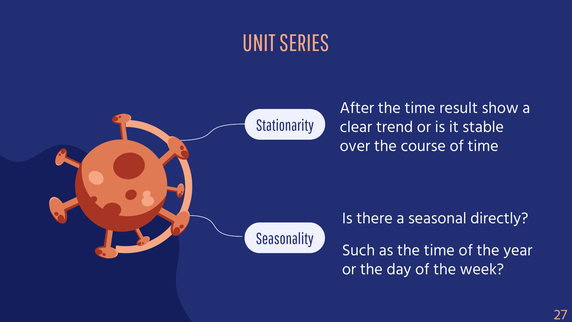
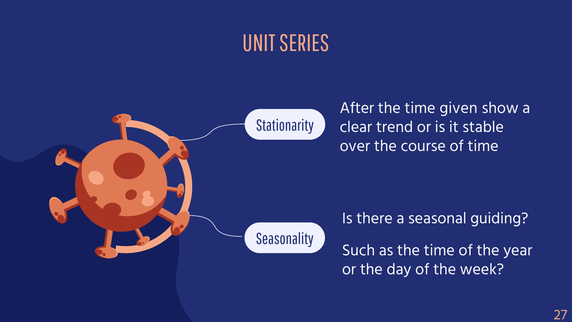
result: result -> given (459, 108)
directly: directly -> guiding (499, 218)
